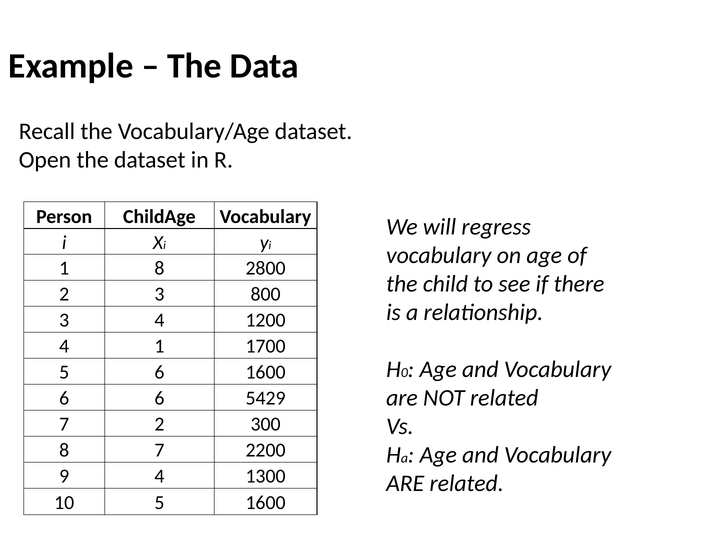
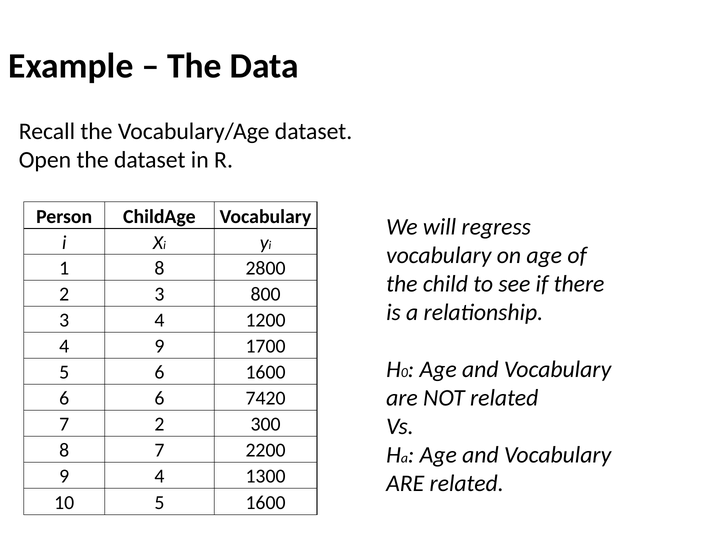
4 1: 1 -> 9 (159, 346)
5429: 5429 -> 7420 (266, 398)
